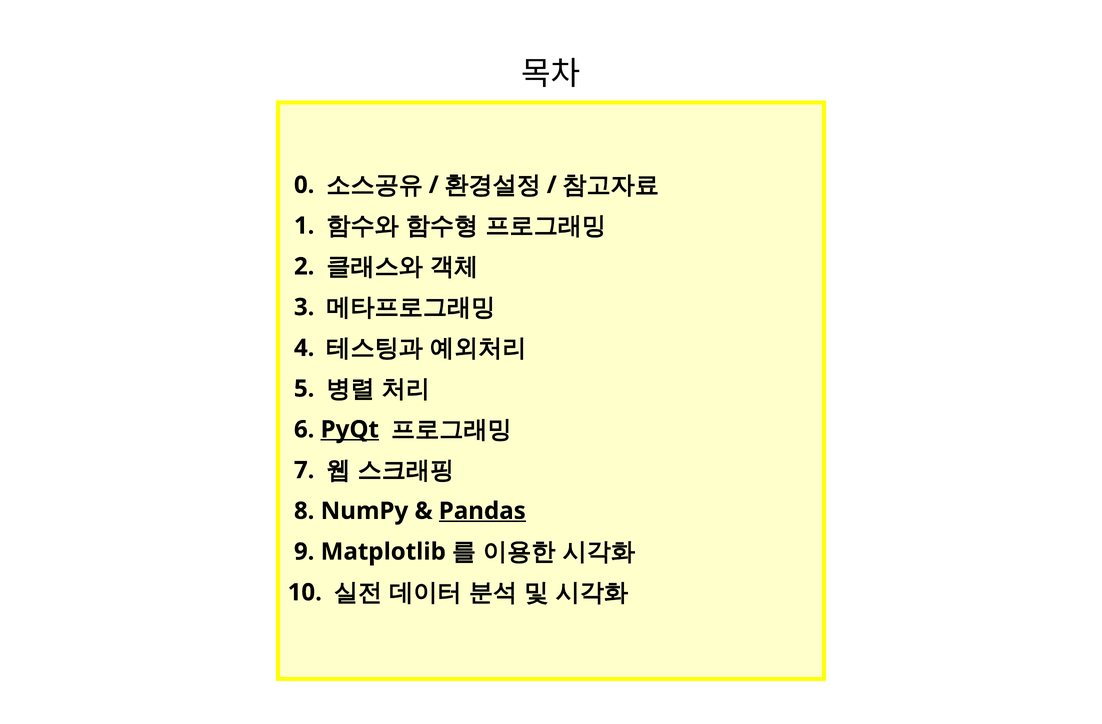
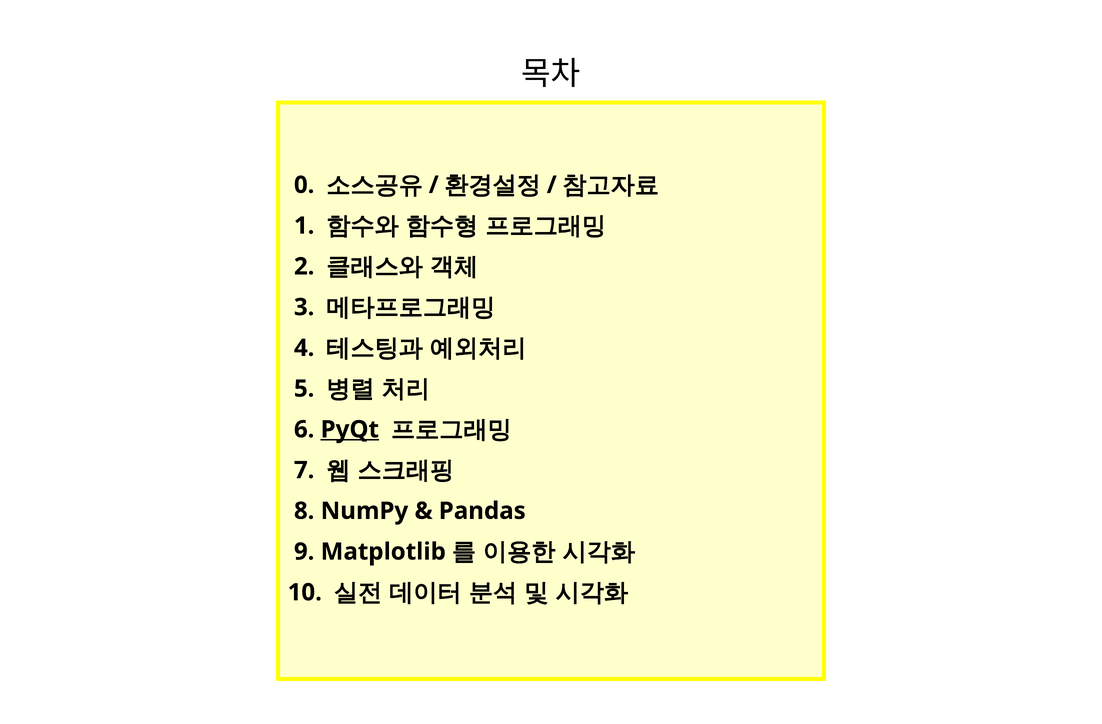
Pandas underline: present -> none (482, 511)
